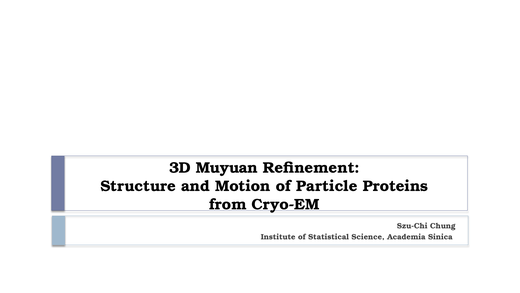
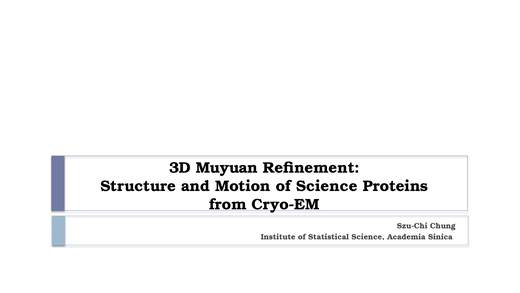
of Particle: Particle -> Science (327, 186)
